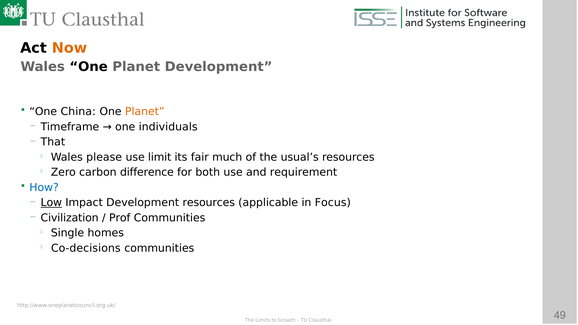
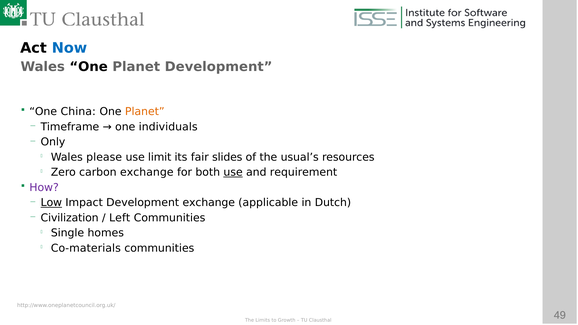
Now colour: orange -> blue (69, 48)
That: That -> Only (53, 142)
much: much -> slides (227, 157)
carbon difference: difference -> exchange (147, 172)
use underline: none -> present (233, 172)
How colour: blue -> purple (44, 188)
Development resources: resources -> exchange (209, 203)
Focus: Focus -> Dutch (333, 203)
Prof: Prof -> Left (120, 218)
Co-decisions: Co-decisions -> Co-materials (86, 248)
